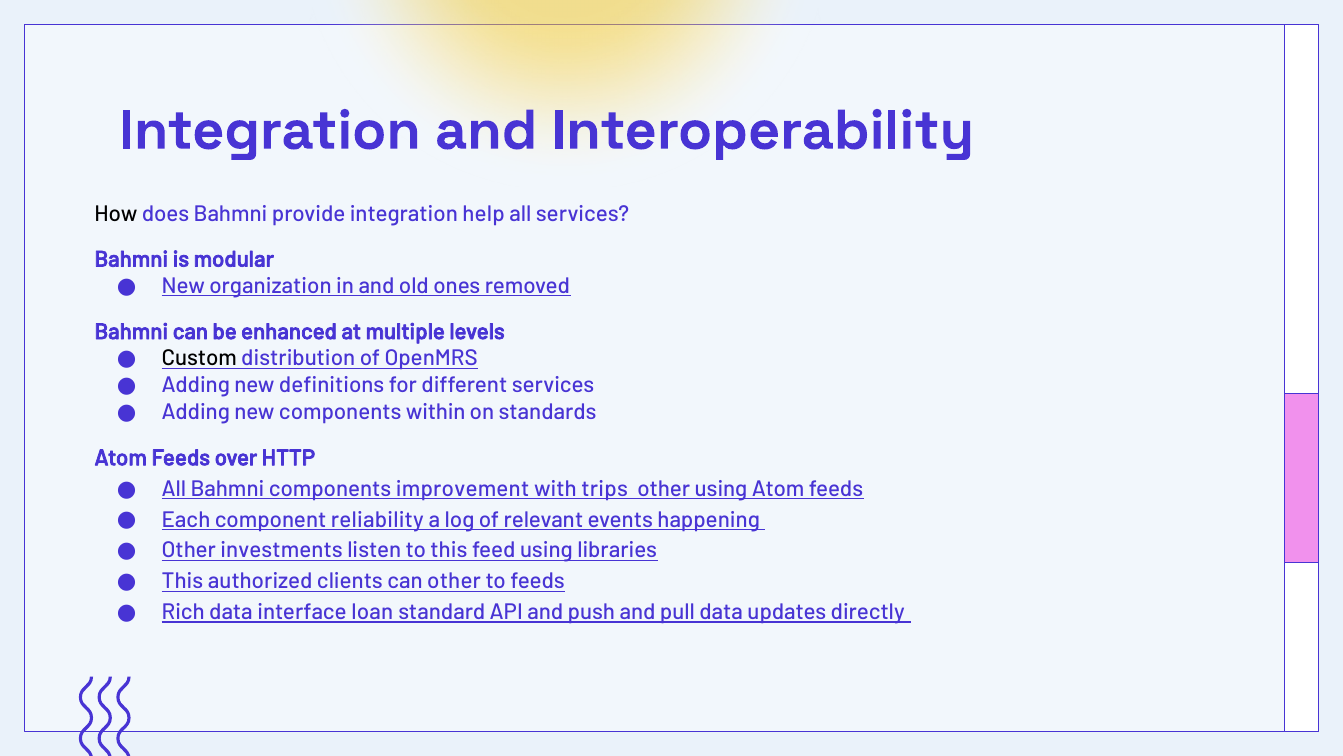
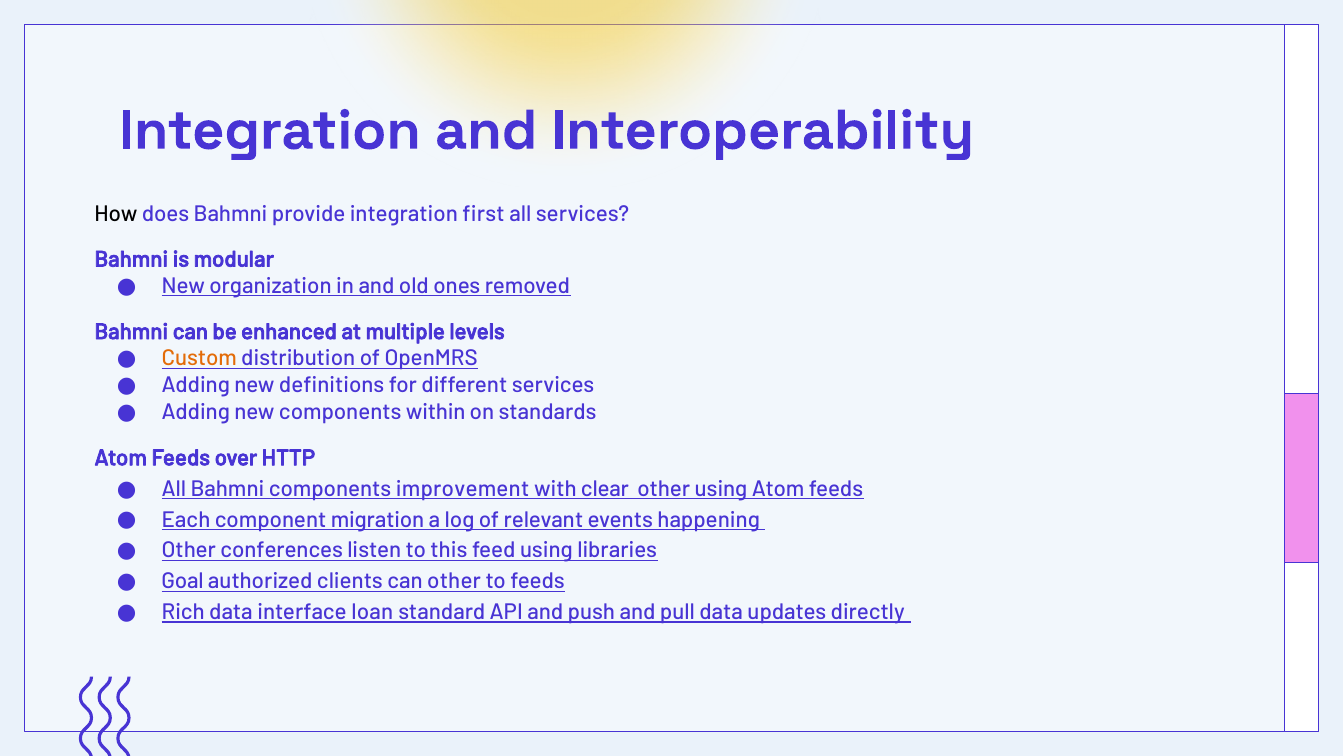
help: help -> first (484, 214)
Custom colour: black -> orange (199, 358)
trips: trips -> clear (605, 488)
reliability: reliability -> migration (378, 519)
investments: investments -> conferences (282, 550)
This: This -> Goal (183, 581)
